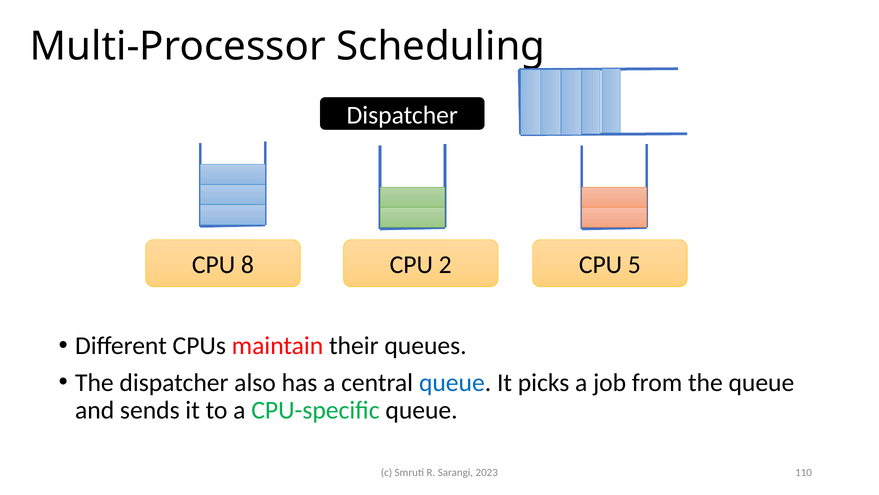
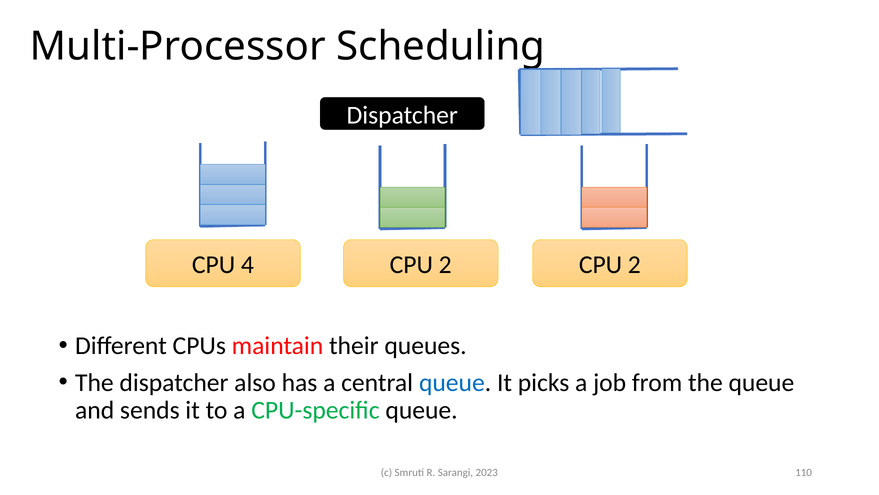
8: 8 -> 4 (247, 265)
2 CPU 5: 5 -> 2 (634, 265)
